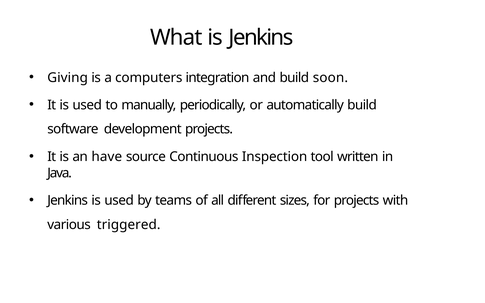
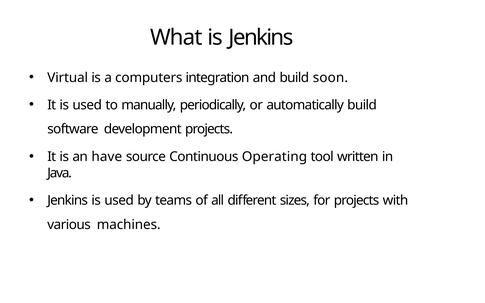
Giving: Giving -> Virtual (68, 78)
Inspection: Inspection -> Operating (274, 157)
triggered: triggered -> machines (129, 225)
